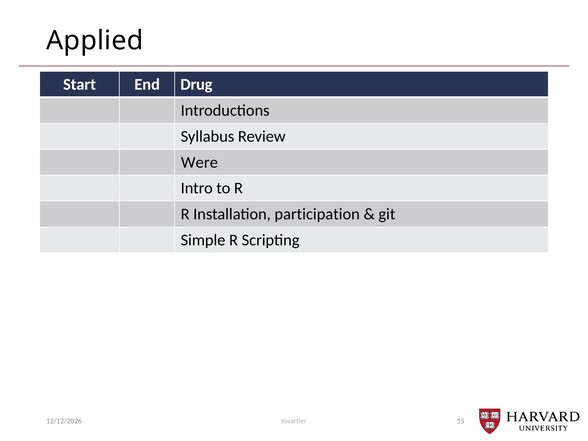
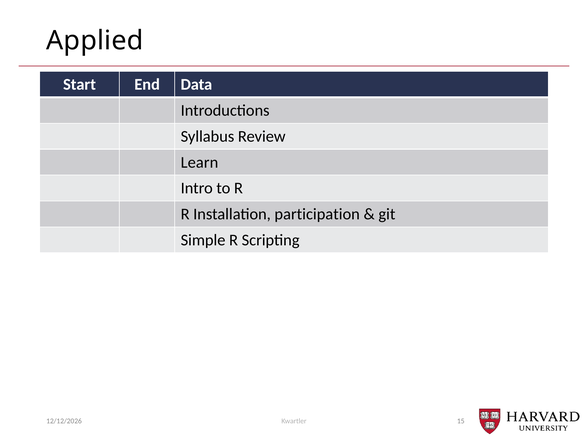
Drug: Drug -> Data (196, 85)
Were: Were -> Learn (199, 162)
